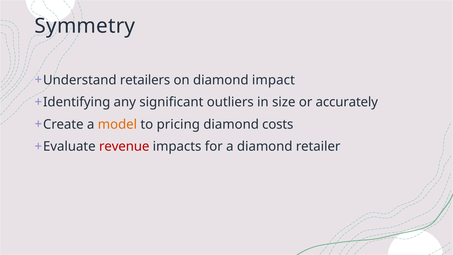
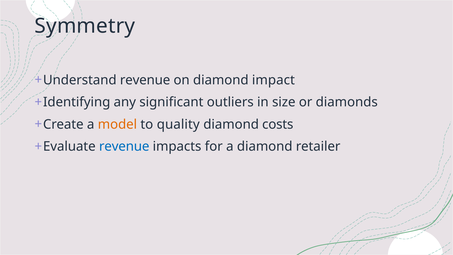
retailers: retailers -> revenue (145, 80)
accurately: accurately -> diamonds (347, 102)
pricing: pricing -> quality (178, 124)
revenue colour: red -> blue (124, 146)
